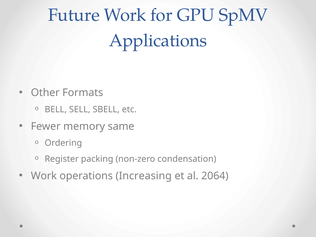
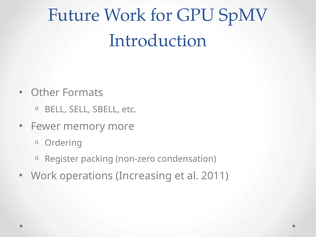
Applications: Applications -> Introduction (158, 41)
same: same -> more (121, 126)
2064: 2064 -> 2011 (215, 176)
